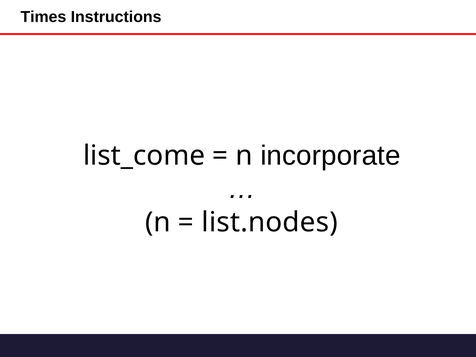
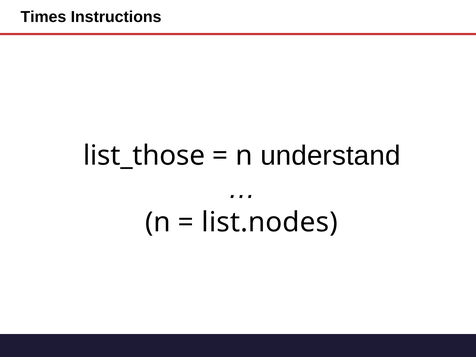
list_come: list_come -> list_those (144, 156)
incorporate: incorporate -> understand (330, 156)
